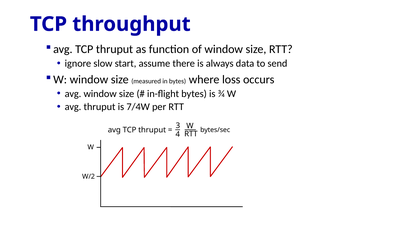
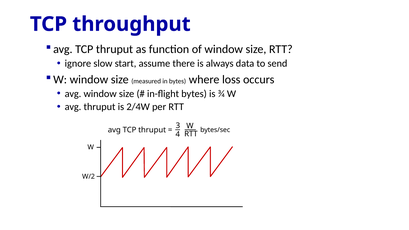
7/4W: 7/4W -> 2/4W (138, 107)
